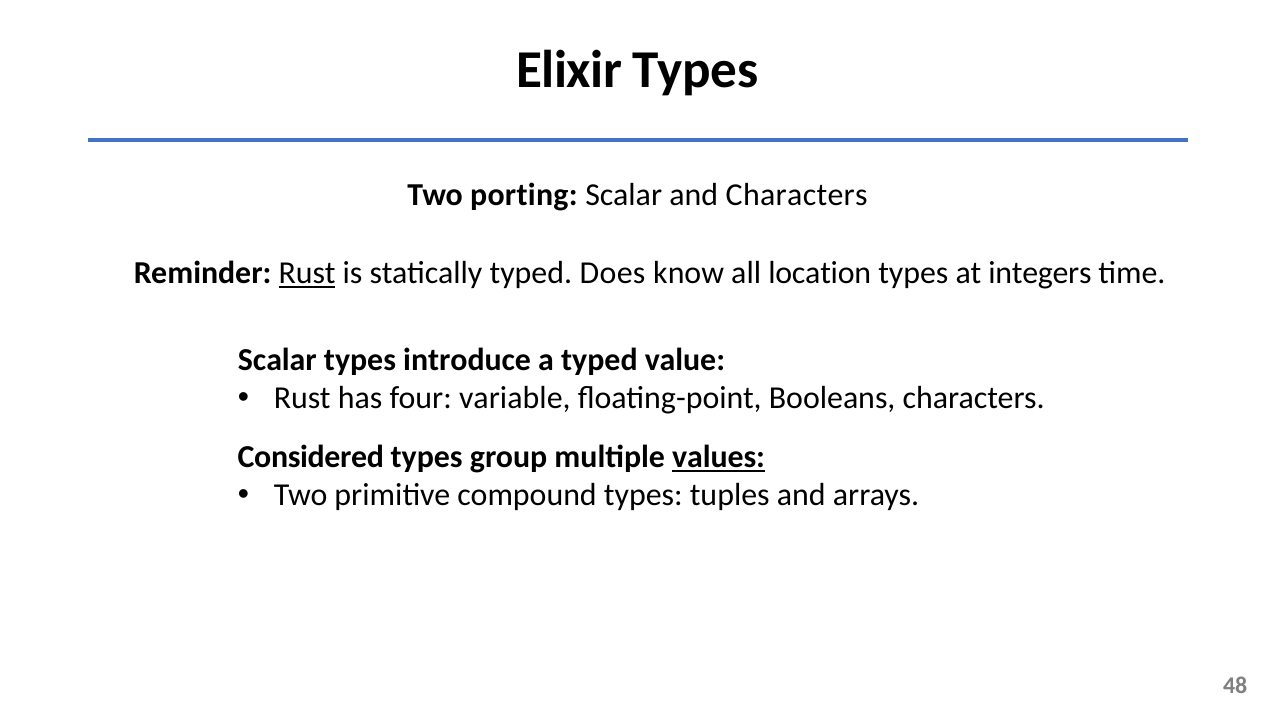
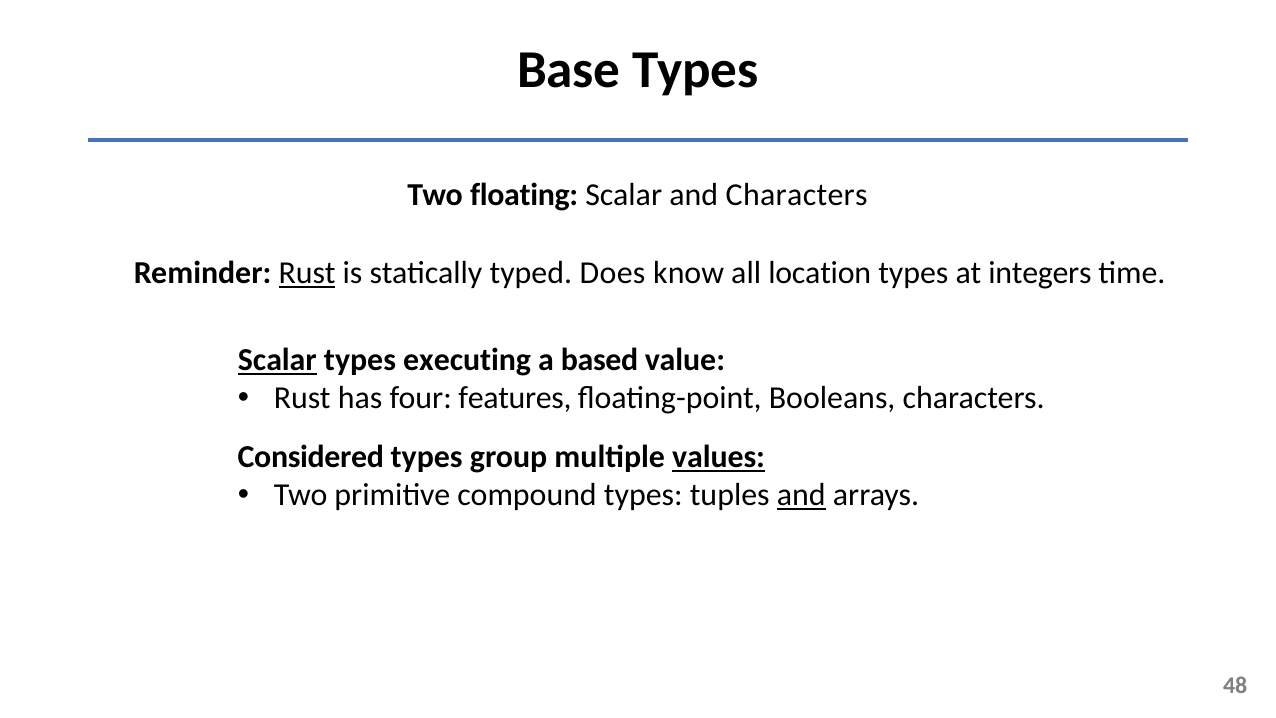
Elixir: Elixir -> Base (569, 70)
porting: porting -> floating (524, 195)
Scalar underline: none -> present (277, 360)
introduce: introduce -> executing (467, 360)
a typed: typed -> based (600, 360)
variable: variable -> features (515, 398)
and underline: none -> present (801, 495)
